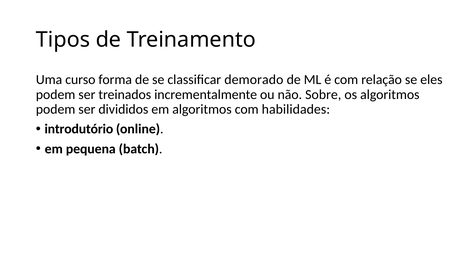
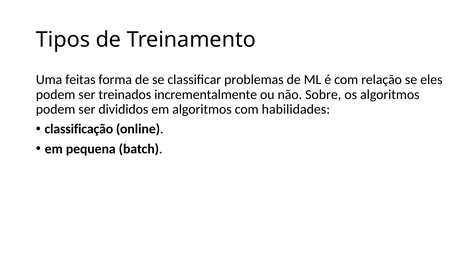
curso: curso -> feitas (80, 80)
demorado: demorado -> problemas (254, 80)
introdutório: introdutório -> classificação (79, 129)
